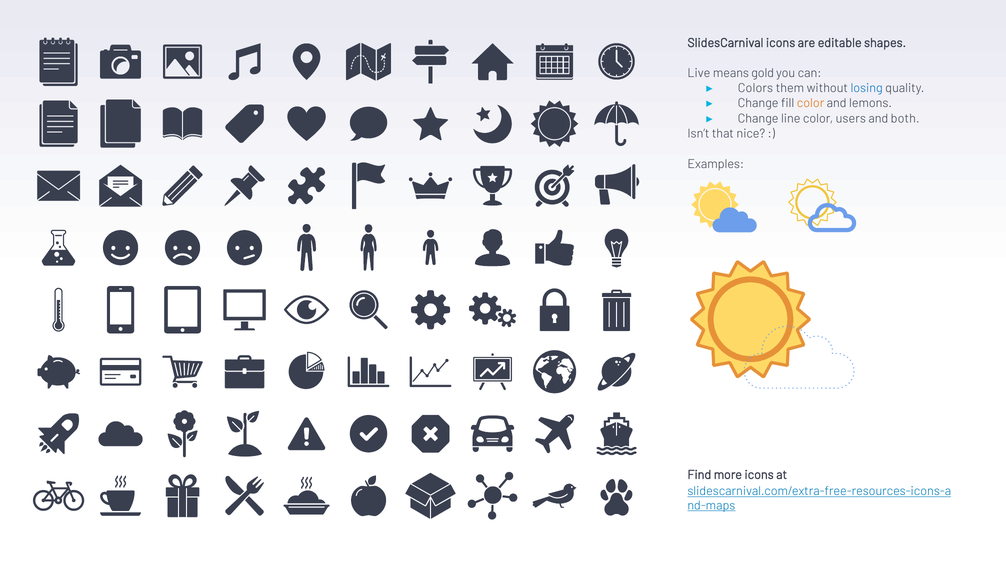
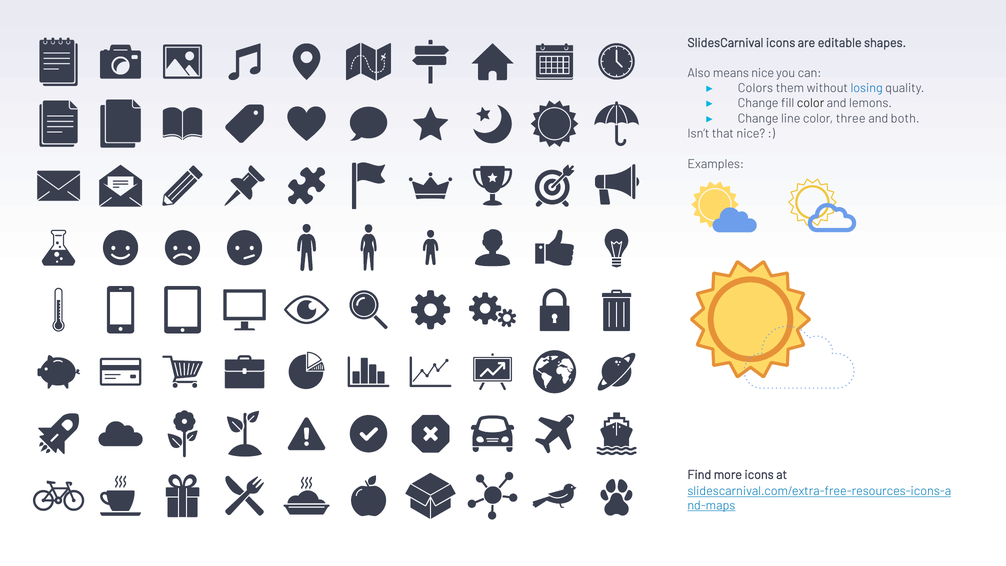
Live: Live -> Also (699, 73)
means gold: gold -> nice (763, 73)
color colour: orange -> black (811, 103)
users: users -> three (851, 118)
